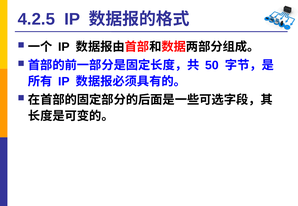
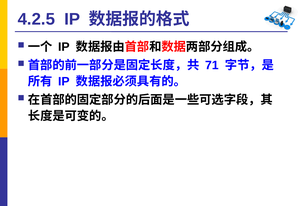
50: 50 -> 71 (212, 65)
